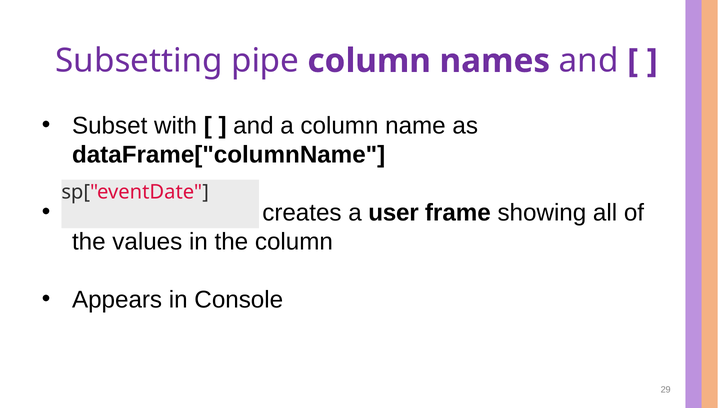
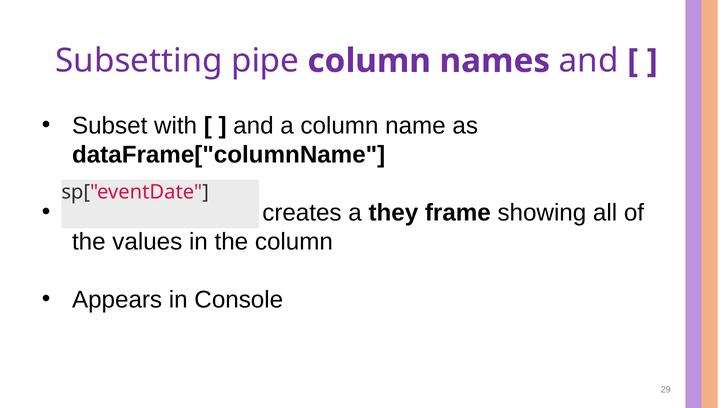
user: user -> they (393, 213)
